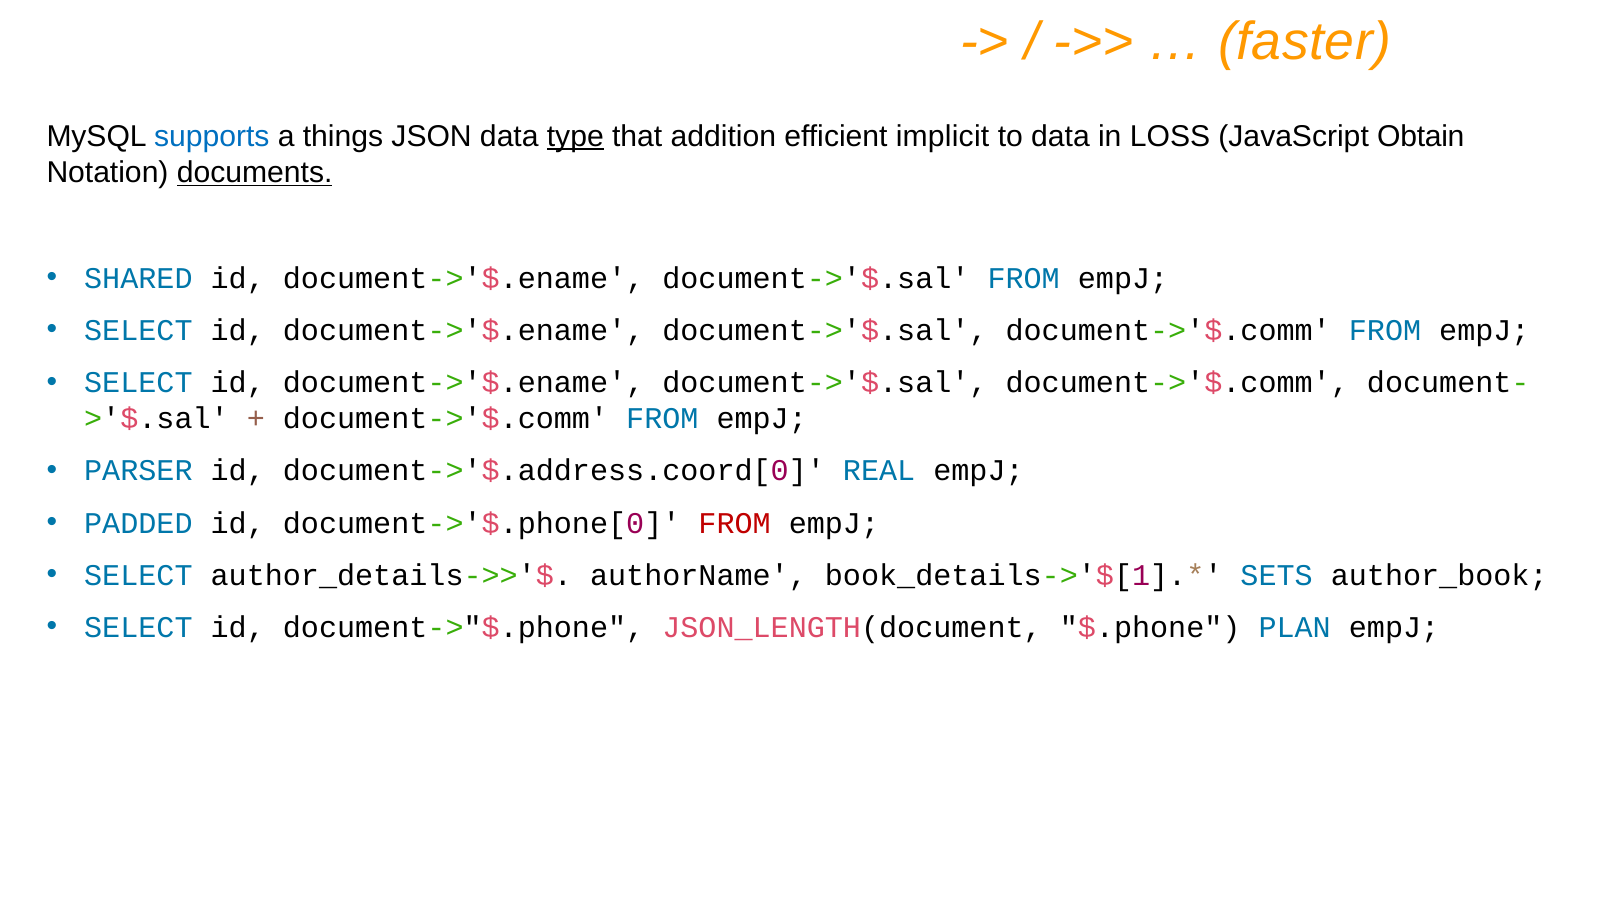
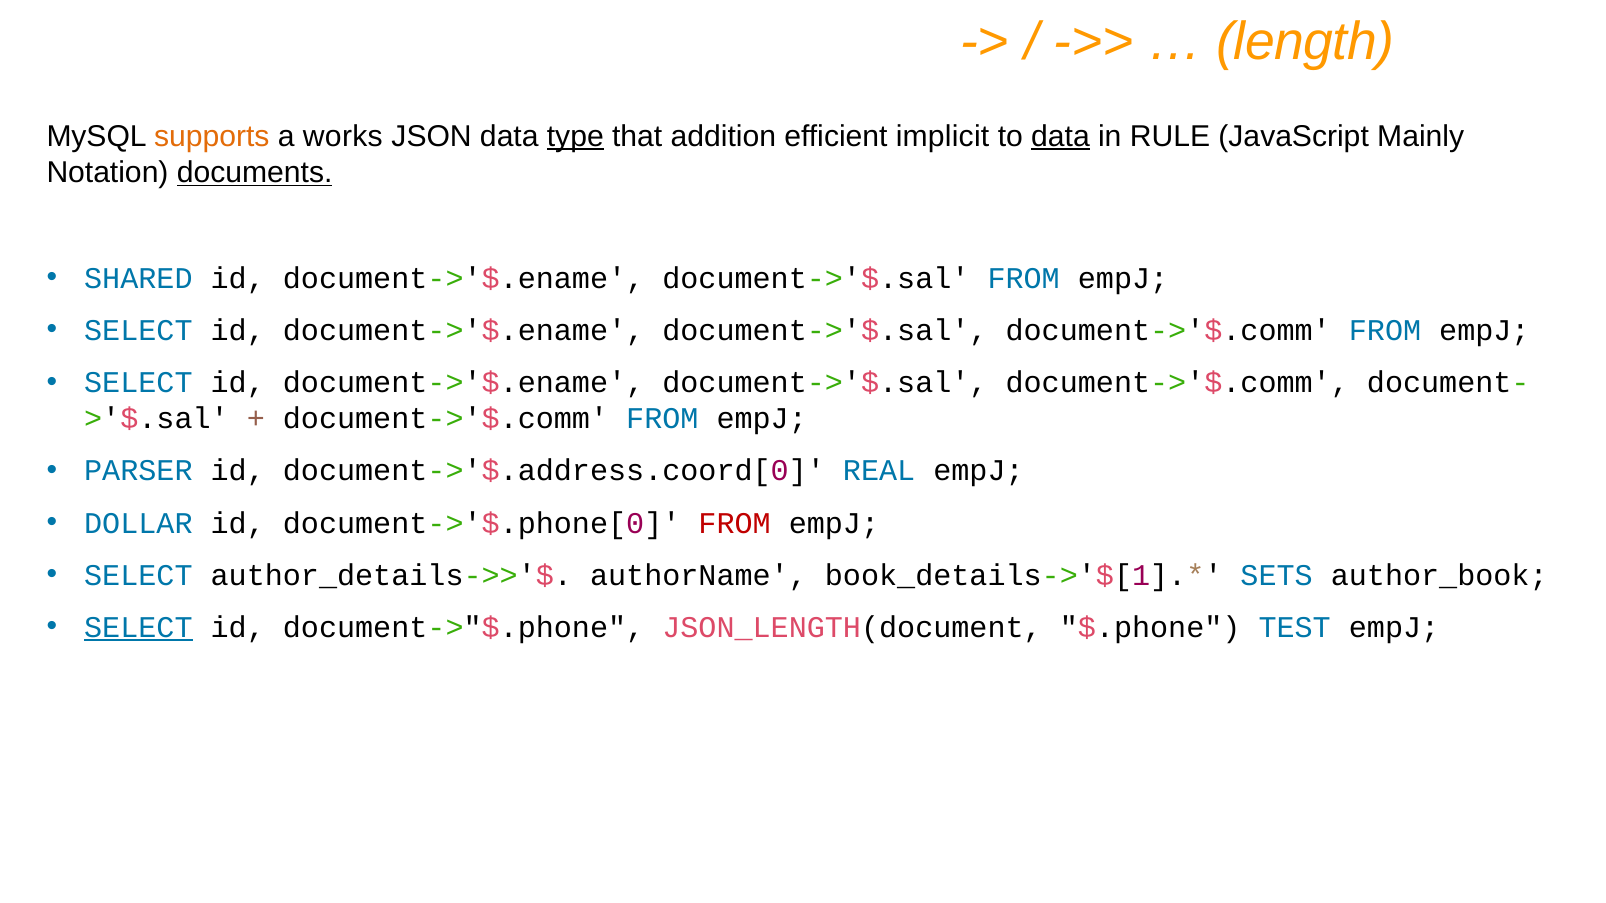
faster: faster -> length (1305, 42)
supports colour: blue -> orange (212, 136)
things: things -> works (343, 136)
data underline: none -> present (1060, 136)
LOSS: LOSS -> RULE (1170, 136)
Obtain: Obtain -> Mainly (1421, 136)
PADDED: PADDED -> DOLLAR (138, 523)
SELECT underline: none -> present (138, 628)
PLAN: PLAN -> TEST (1295, 628)
